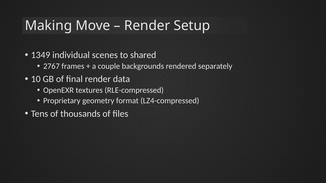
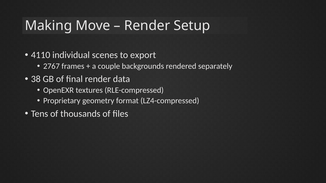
1349: 1349 -> 4110 (41, 55)
shared: shared -> export (143, 55)
10: 10 -> 38 (36, 79)
